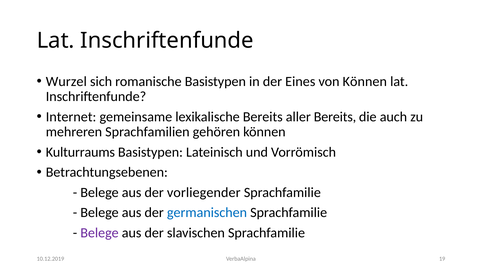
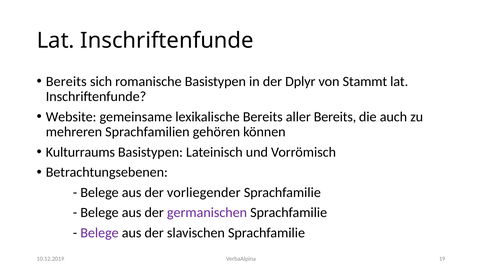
Wurzel: Wurzel -> Bereits (66, 81)
Eines: Eines -> Dplyr (300, 81)
von Können: Können -> Stammt (365, 81)
Internet: Internet -> Website (71, 117)
germanischen colour: blue -> purple (207, 213)
